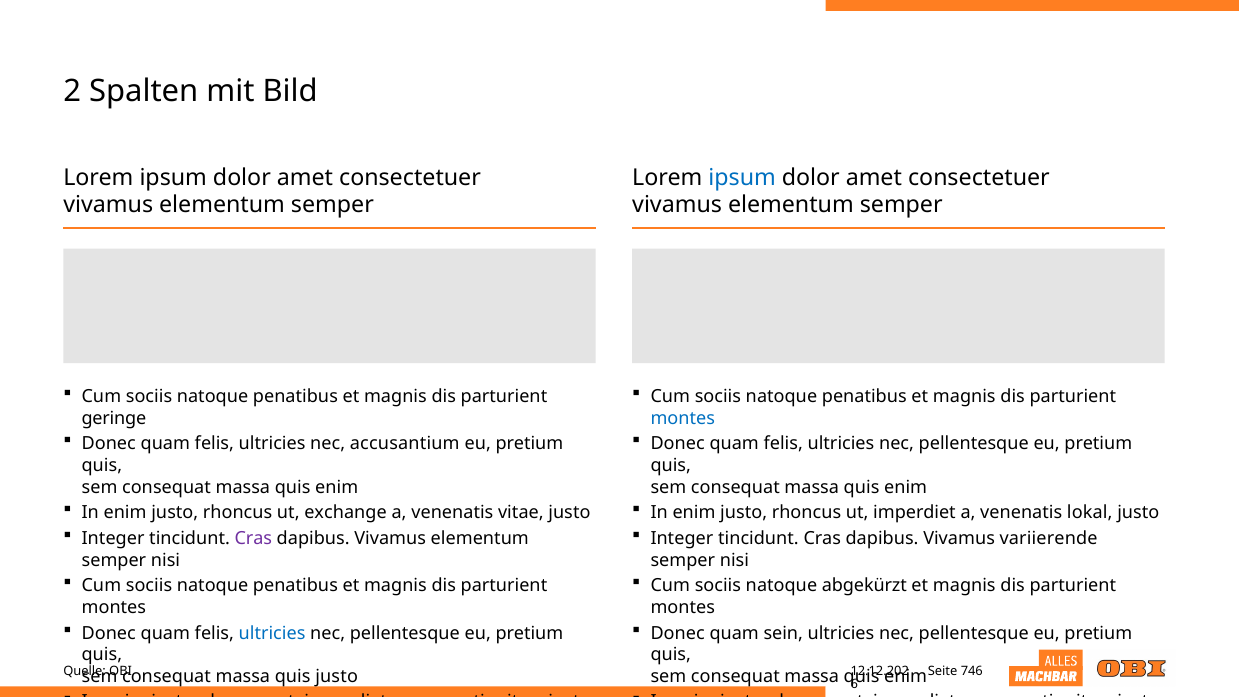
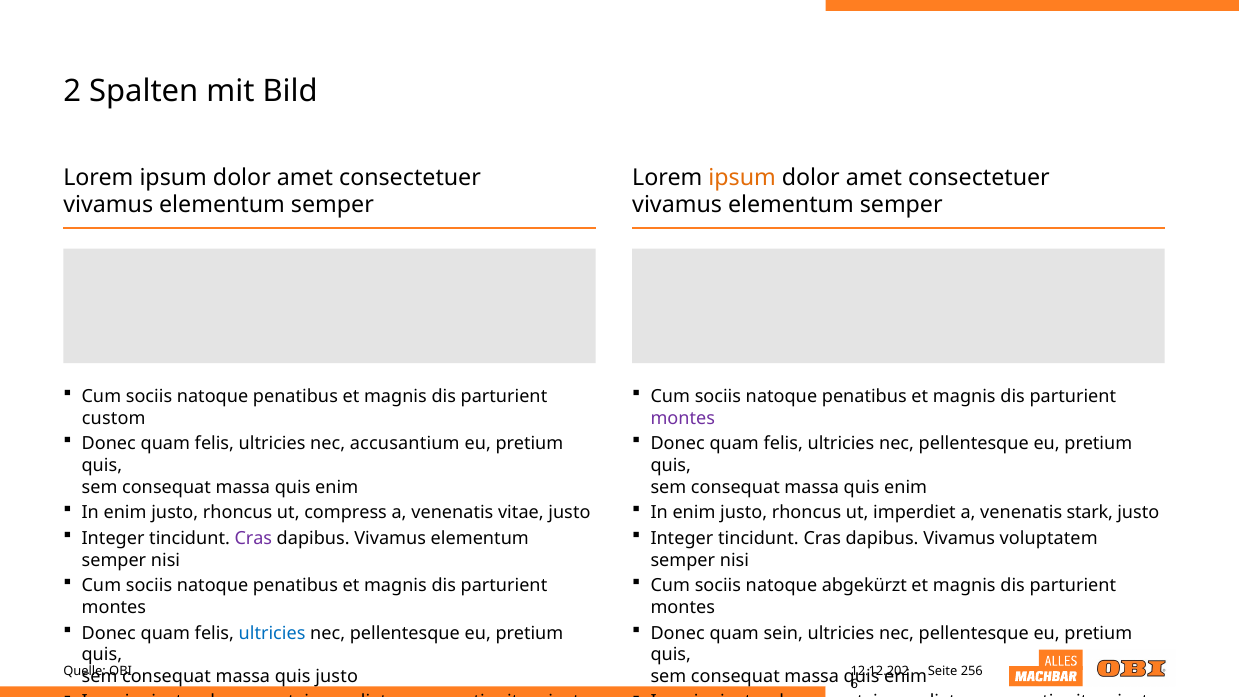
ipsum colour: blue -> orange (742, 177)
geringe: geringe -> custom (114, 418)
montes colour: blue -> purple (683, 418)
exchange: exchange -> compress (346, 513)
lokal: lokal -> stark (1090, 513)
variierende: variierende -> voluptatem (1049, 538)
746: 746 -> 256 (972, 671)
